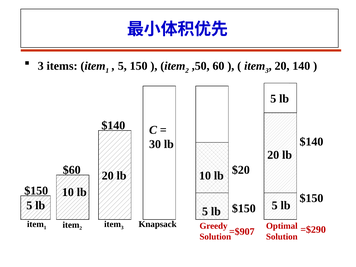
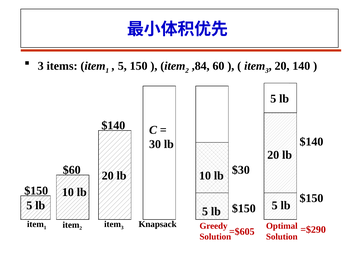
,50: ,50 -> ,84 (201, 66)
$20: $20 -> $30 (241, 170)
=$907: =$907 -> =$605 (242, 232)
